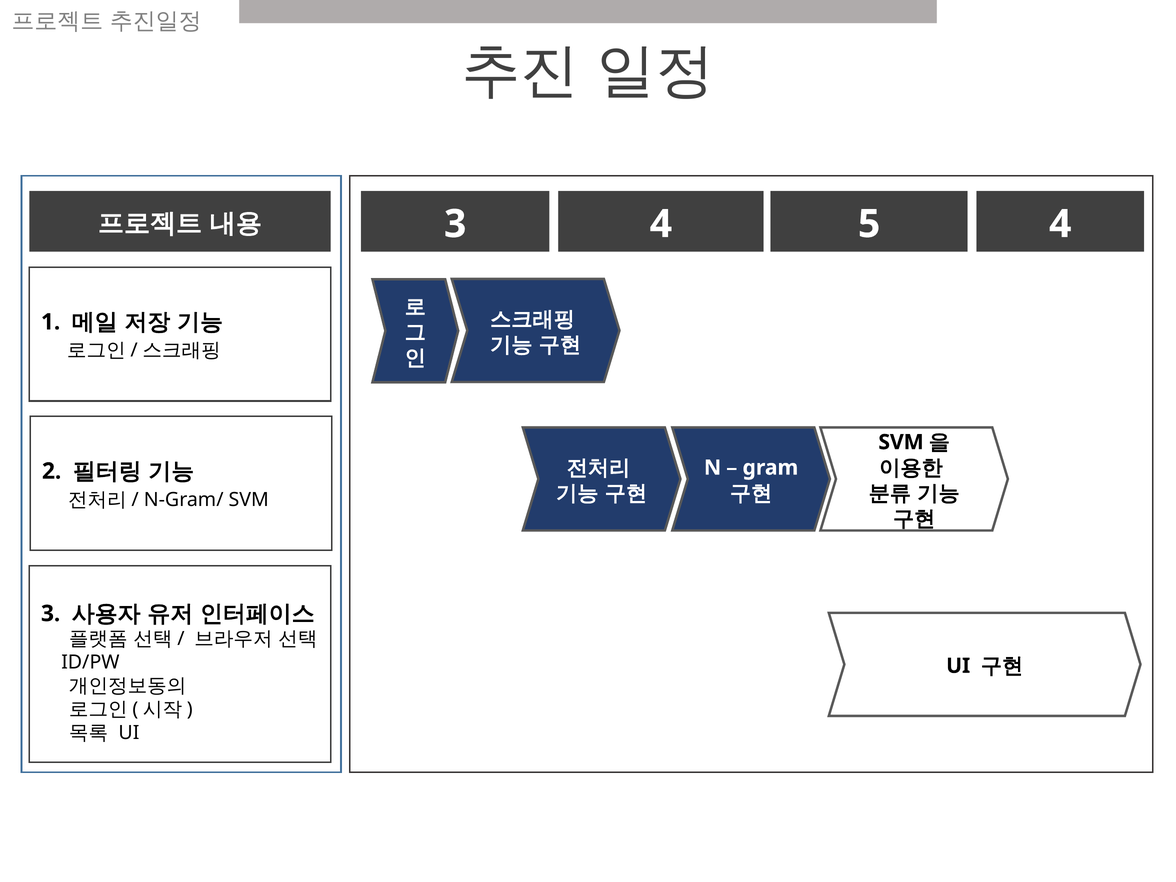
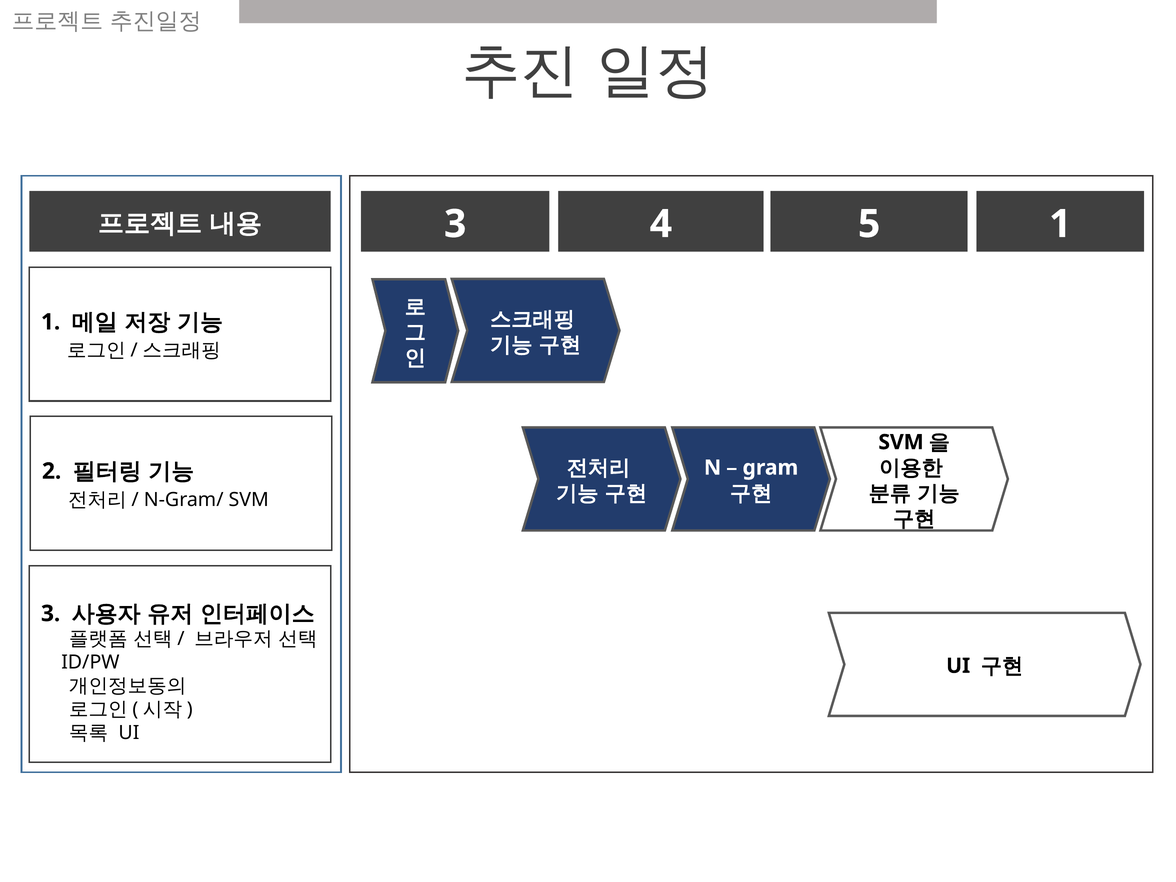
4 4: 4 -> 1 (1060, 224)
